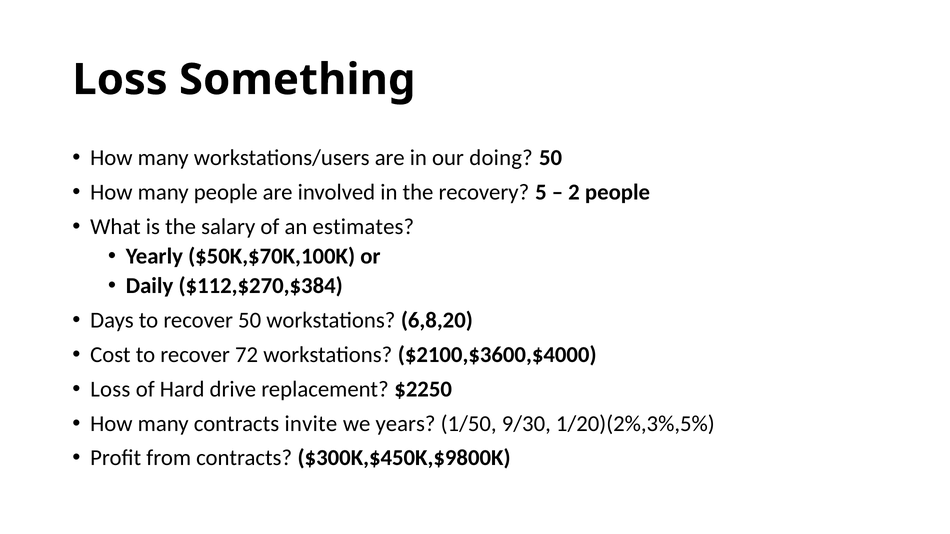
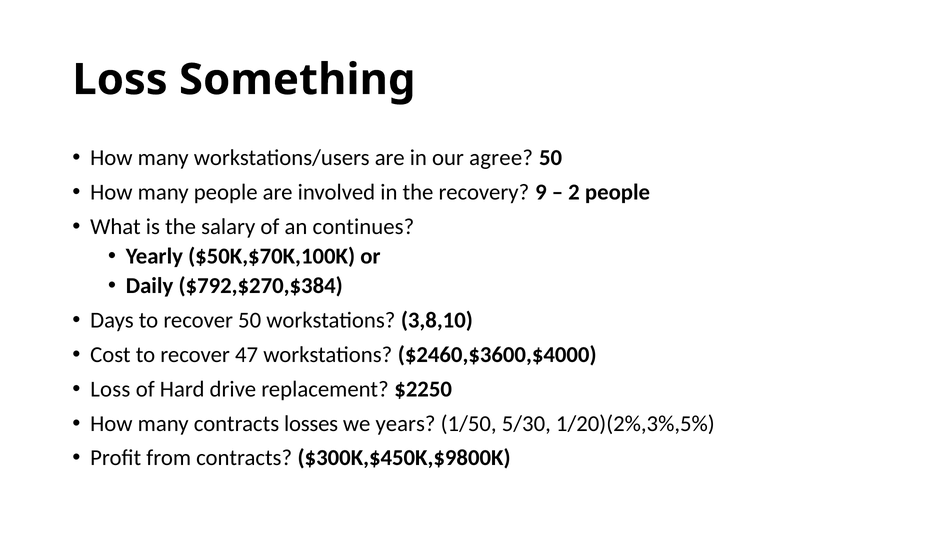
doing: doing -> agree (501, 158)
5: 5 -> 9 (541, 192)
estimates: estimates -> continues (363, 227)
$112,$270,$384: $112,$270,$384 -> $792,$270,$384 (261, 286)
6,8,20: 6,8,20 -> 3,8,10 (437, 320)
72: 72 -> 47 (247, 355)
$2100,$3600,$4000: $2100,$3600,$4000 -> $2460,$3600,$4000 (497, 355)
invite: invite -> losses (311, 424)
9/30: 9/30 -> 5/30 (526, 424)
